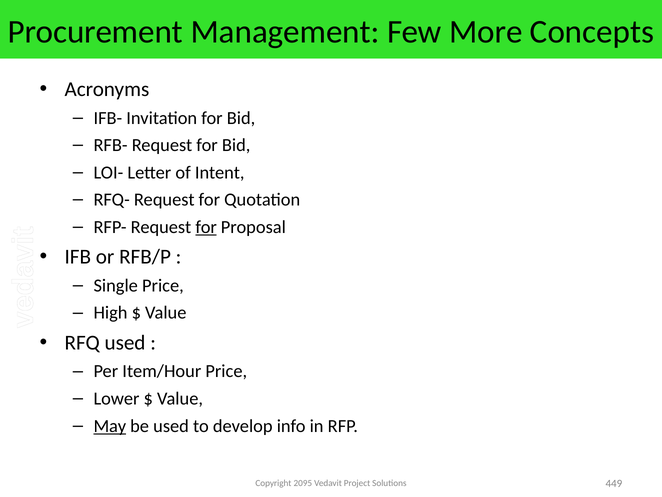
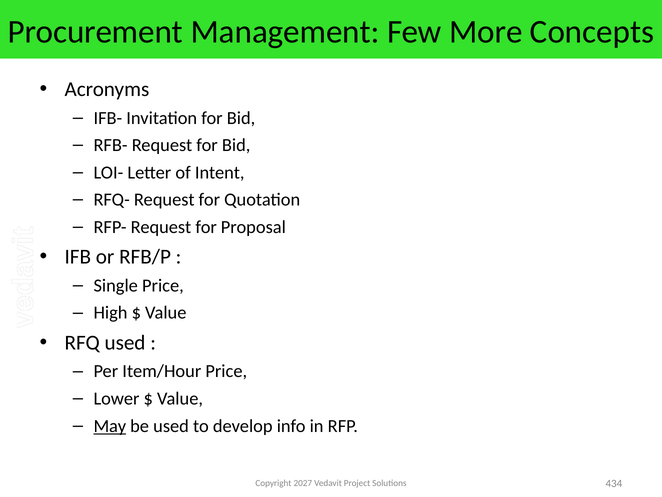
for underline: present -> none (206, 227)
2095: 2095 -> 2027 (303, 483)
449: 449 -> 434 (614, 483)
